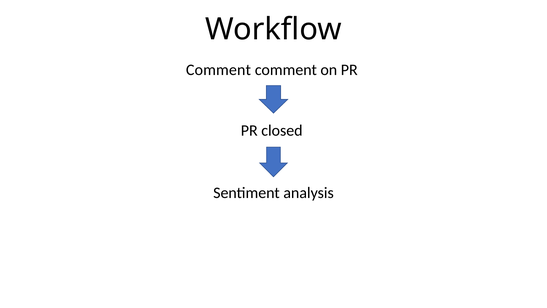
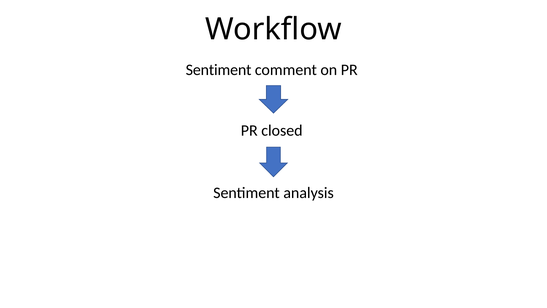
Comment: Comment -> Sentiment (219, 70)
